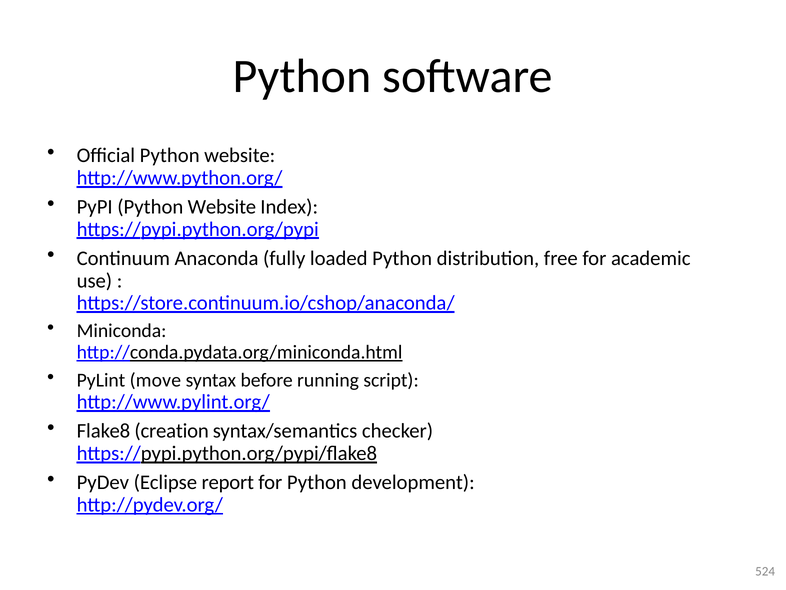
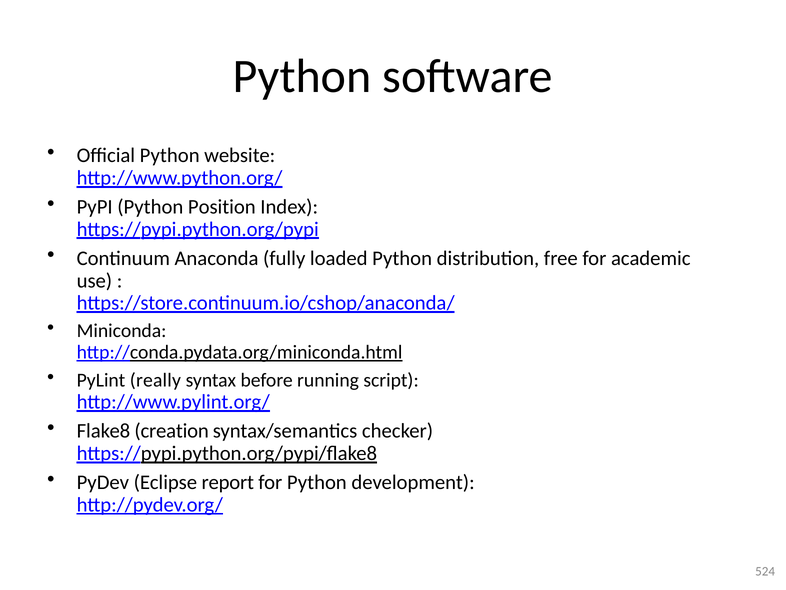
PyPI Python Website: Website -> Position (222, 207)
move: move -> really (155, 380)
